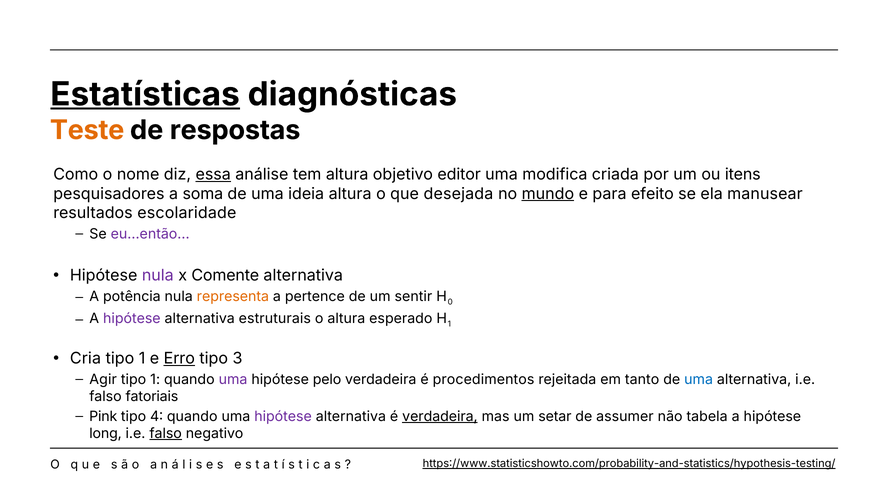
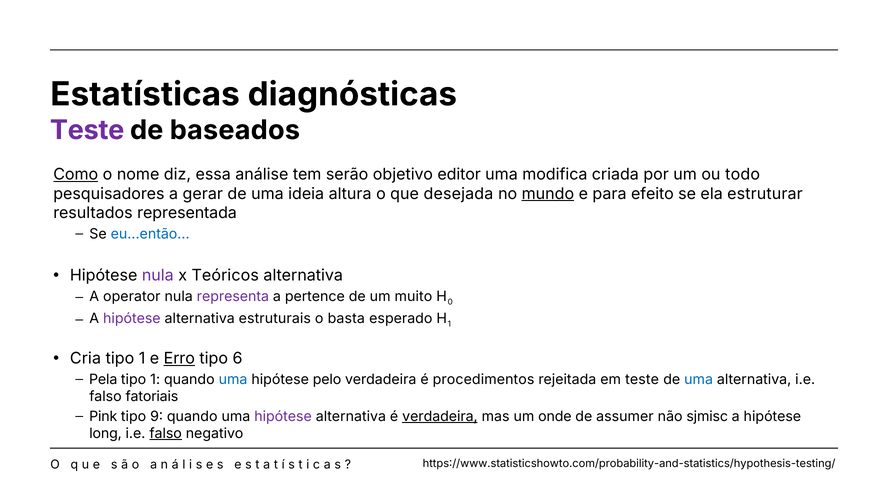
Estatísticas underline: present -> none (145, 94)
Teste colour: orange -> purple (87, 130)
respostas: respostas -> baseados (235, 130)
Como underline: none -> present (76, 175)
essa underline: present -> none (213, 175)
tem altura: altura -> serão (347, 175)
itens: itens -> todo (743, 175)
soma: soma -> gerar (203, 194)
manusear: manusear -> estruturar (765, 194)
escolaridade: escolaridade -> representada (187, 213)
eu...então colour: purple -> blue (150, 234)
Comente: Comente -> Teóricos (225, 276)
potência: potência -> operator (132, 297)
representa colour: orange -> purple (233, 297)
sentir: sentir -> muito (413, 297)
o altura: altura -> basta (346, 319)
3: 3 -> 6 (237, 359)
Agir: Agir -> Pela (103, 380)
uma colour: purple -> blue (233, 380)
em tanto: tanto -> teste (642, 380)
4: 4 -> 9 (157, 417)
setar: setar -> onde (555, 417)
tabela: tabela -> sjmisc (707, 417)
https://www.statisticshowto.com/probability-and-statistics/hypothesis-testing/ underline: present -> none (629, 464)
